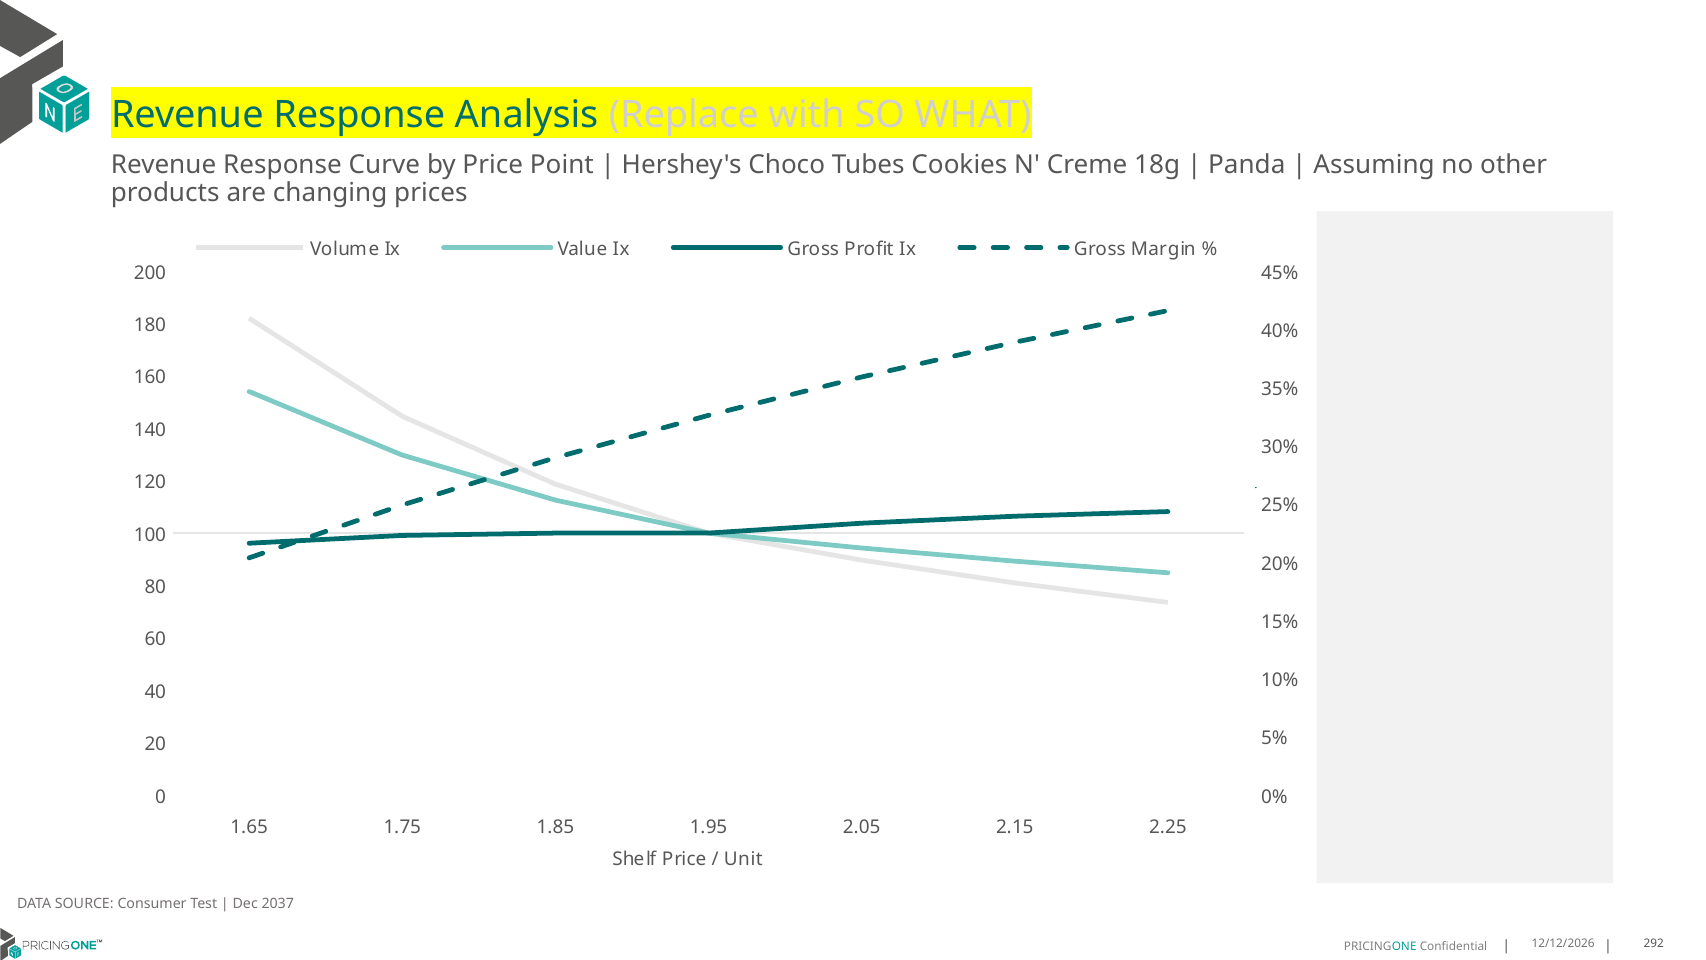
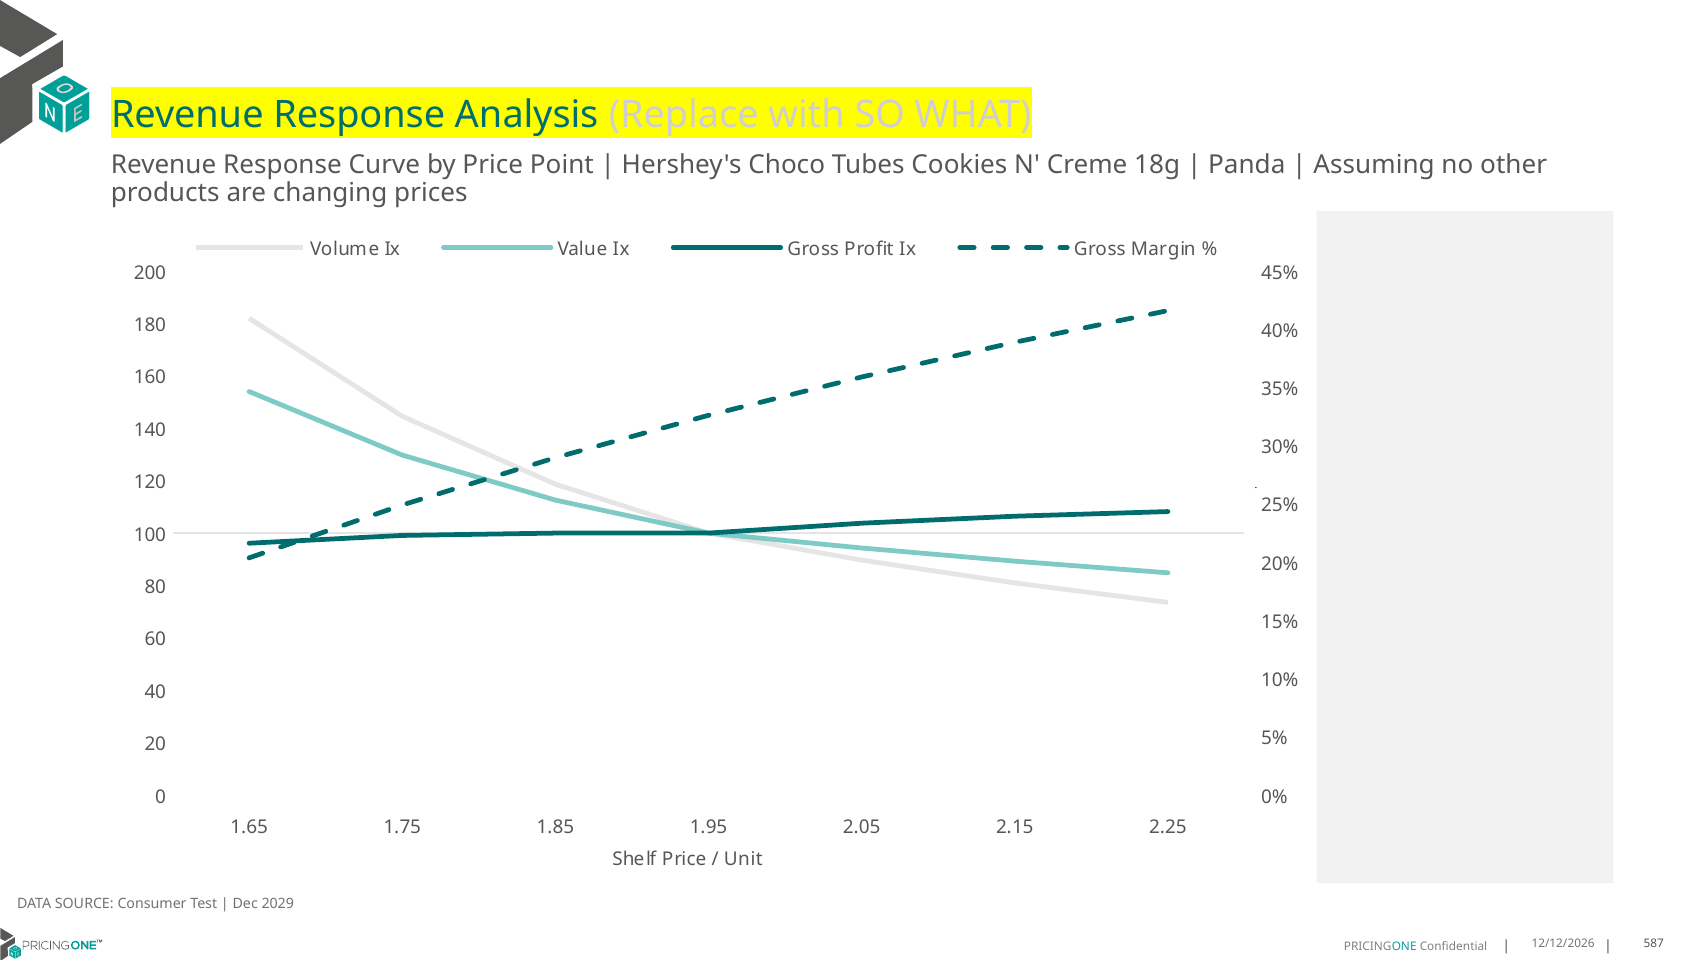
2037: 2037 -> 2029 (278, 904)
292: 292 -> 587 (1654, 944)
